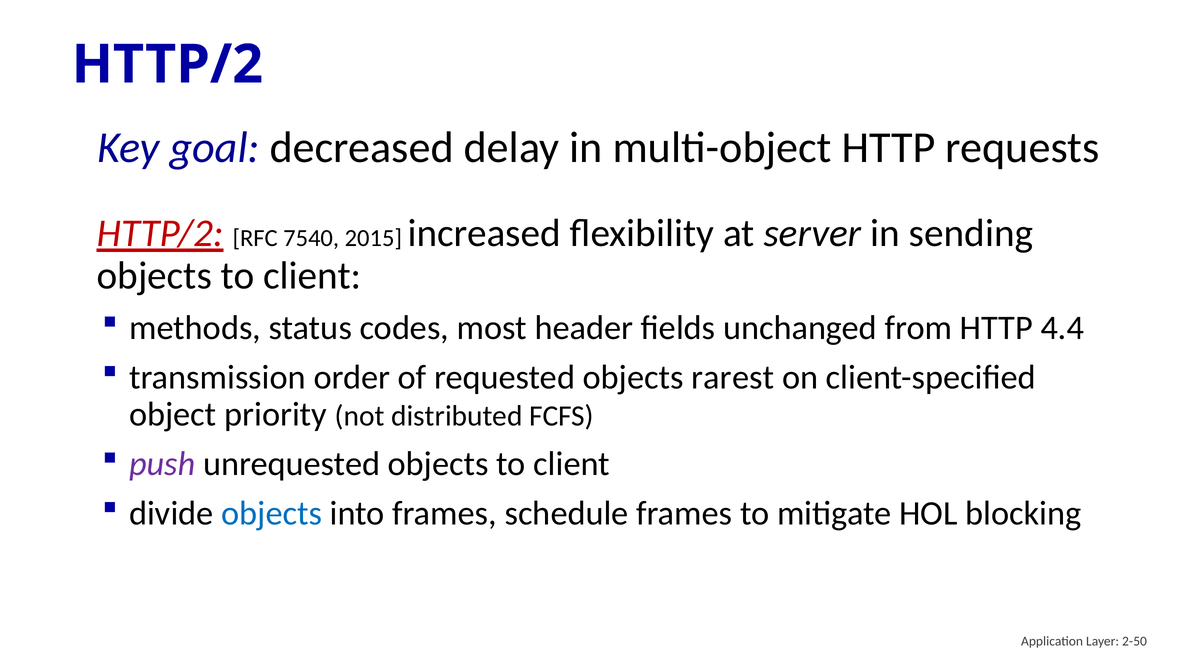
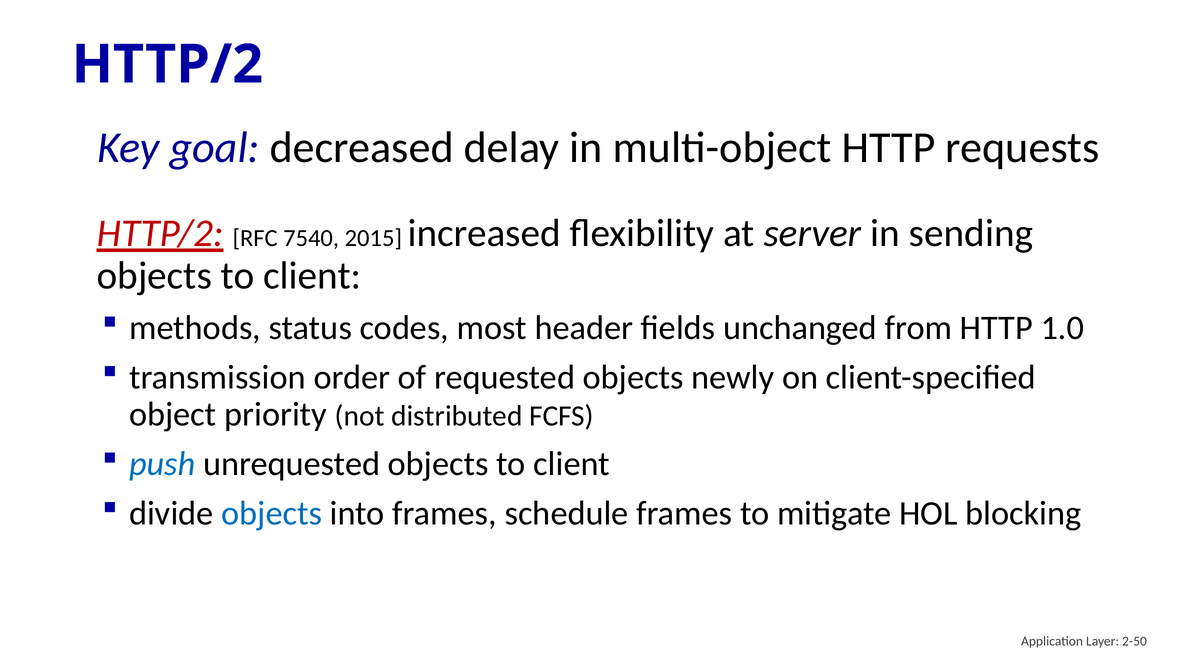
4.4: 4.4 -> 1.0 (1062, 328)
rarest: rarest -> newly (733, 377)
push colour: purple -> blue (162, 464)
